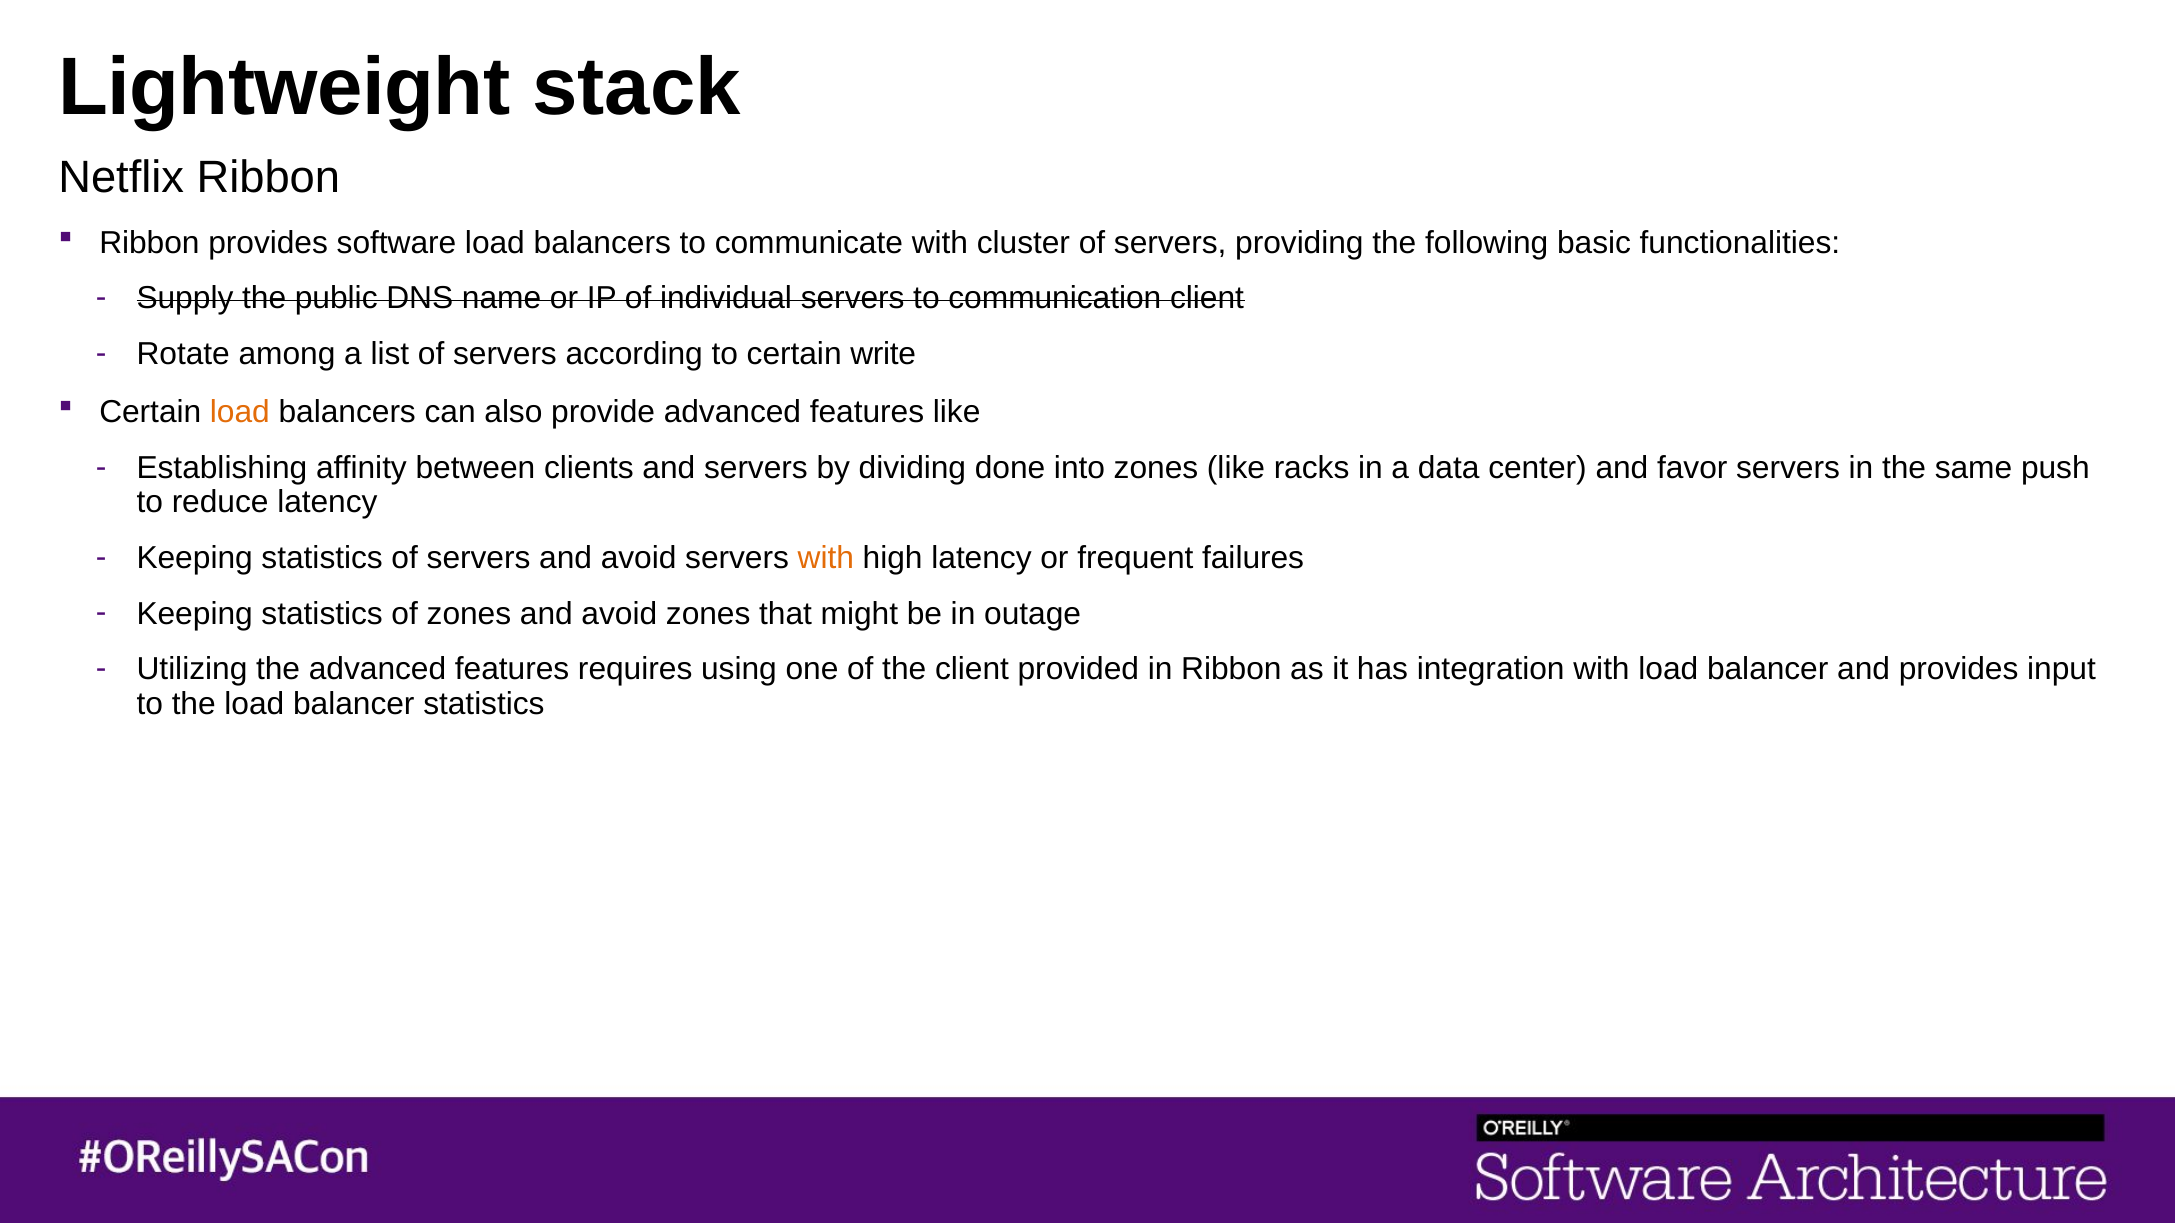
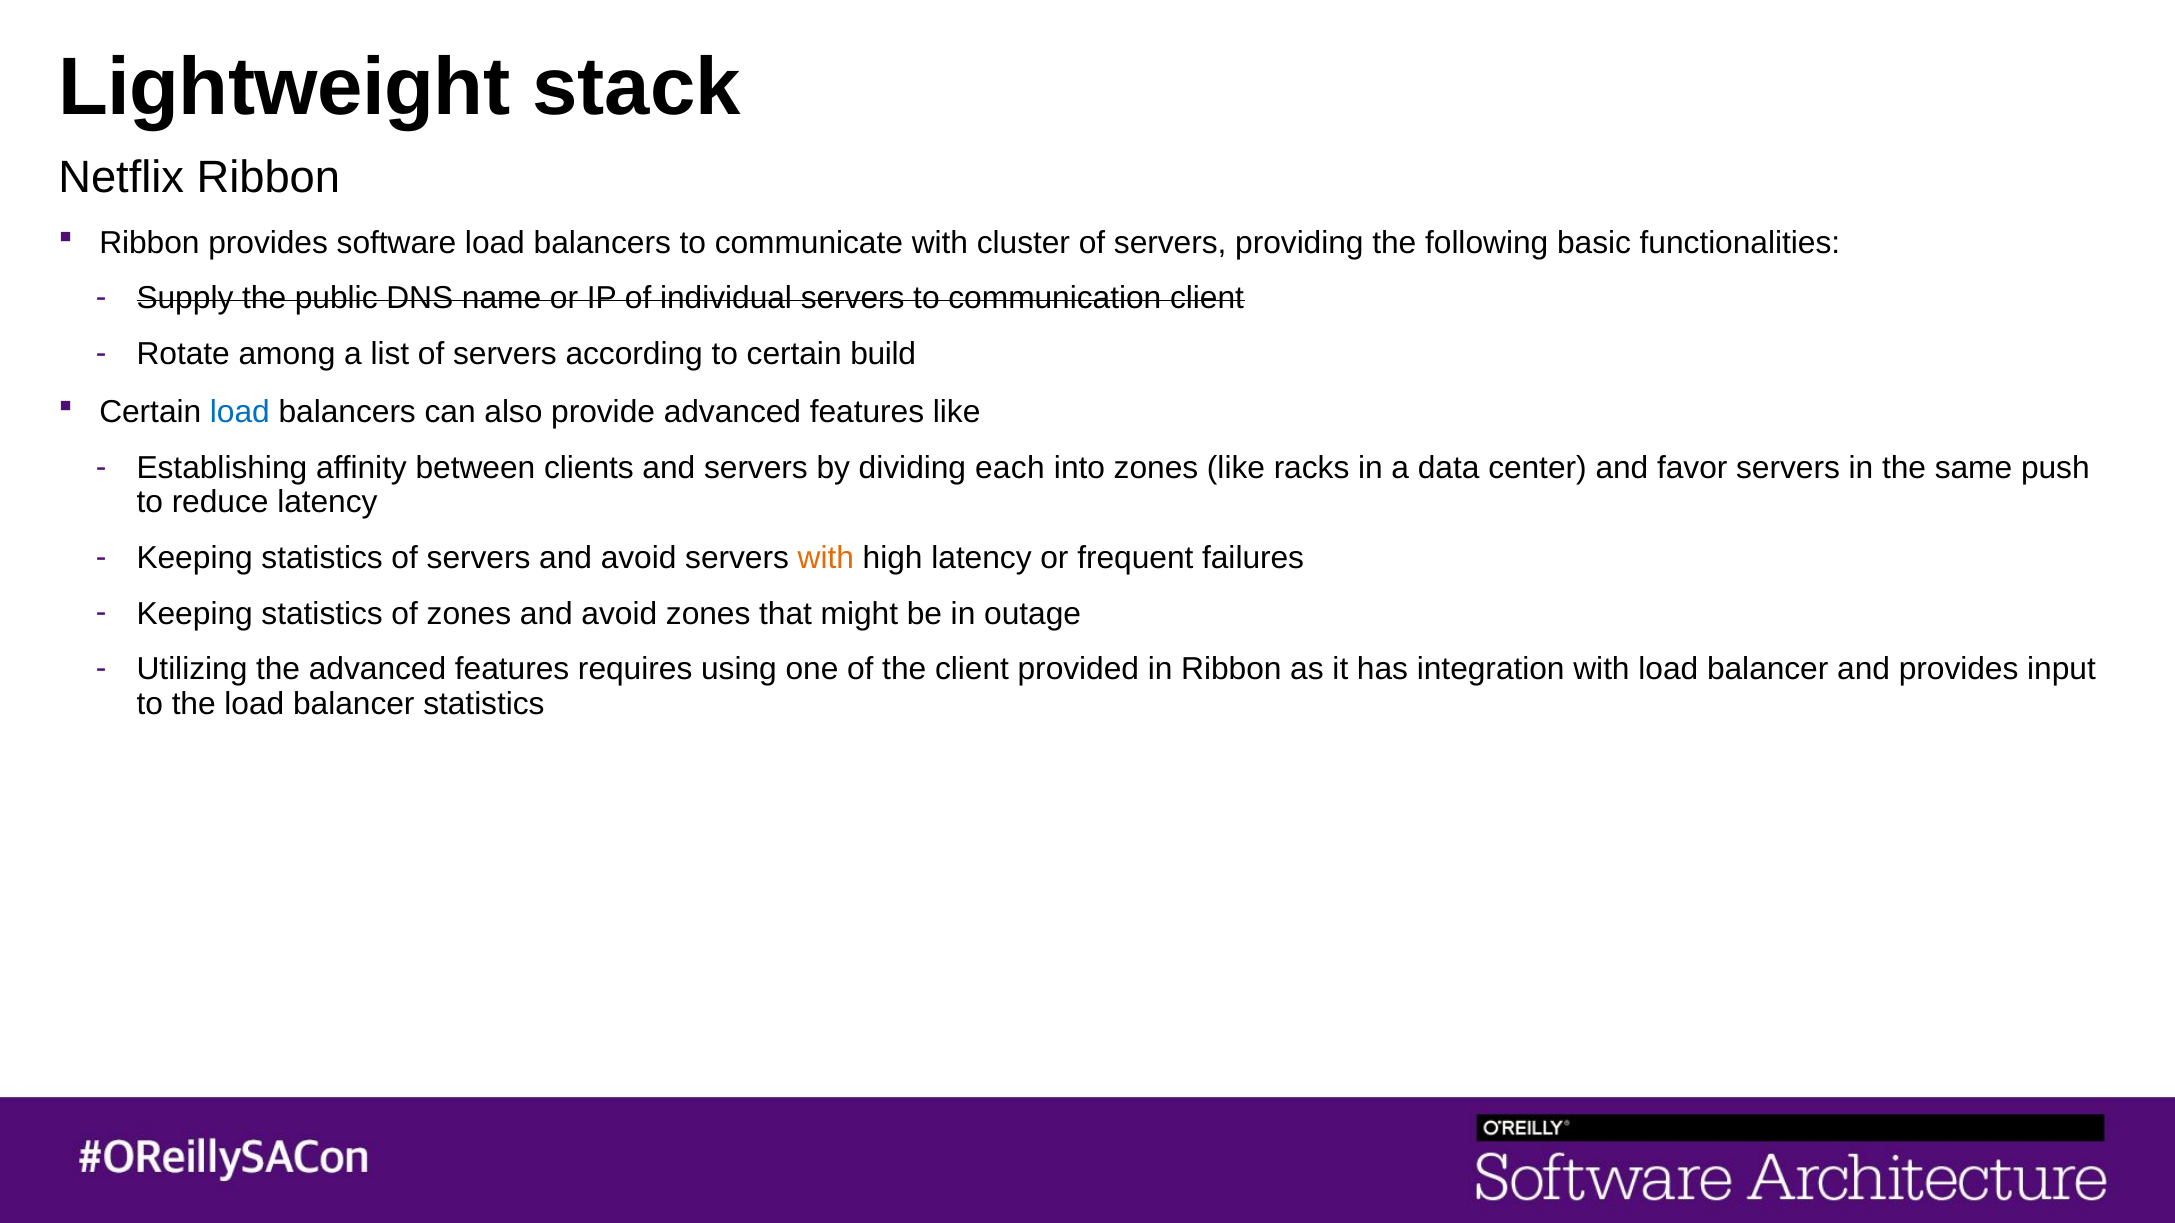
write: write -> build (883, 354)
load colour: orange -> blue (240, 412)
done: done -> each (1010, 468)
